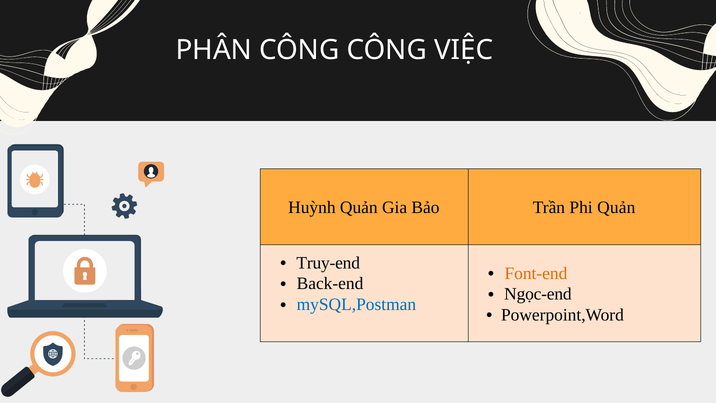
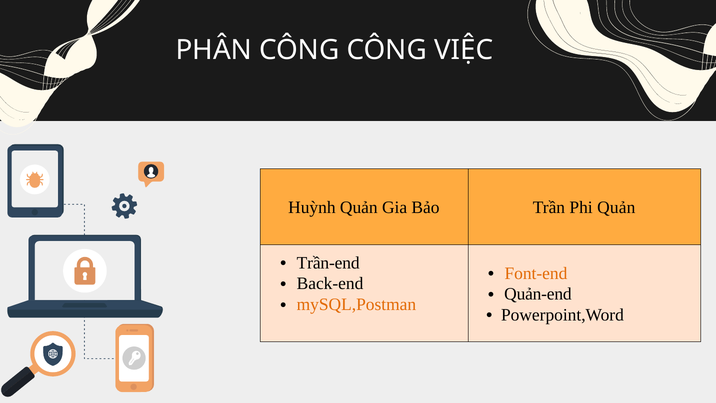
Truy-end: Truy-end -> Trần-end (328, 263)
Ngọc-end: Ngọc-end -> Quản-end (538, 294)
mySQL,Postman colour: blue -> orange (356, 304)
